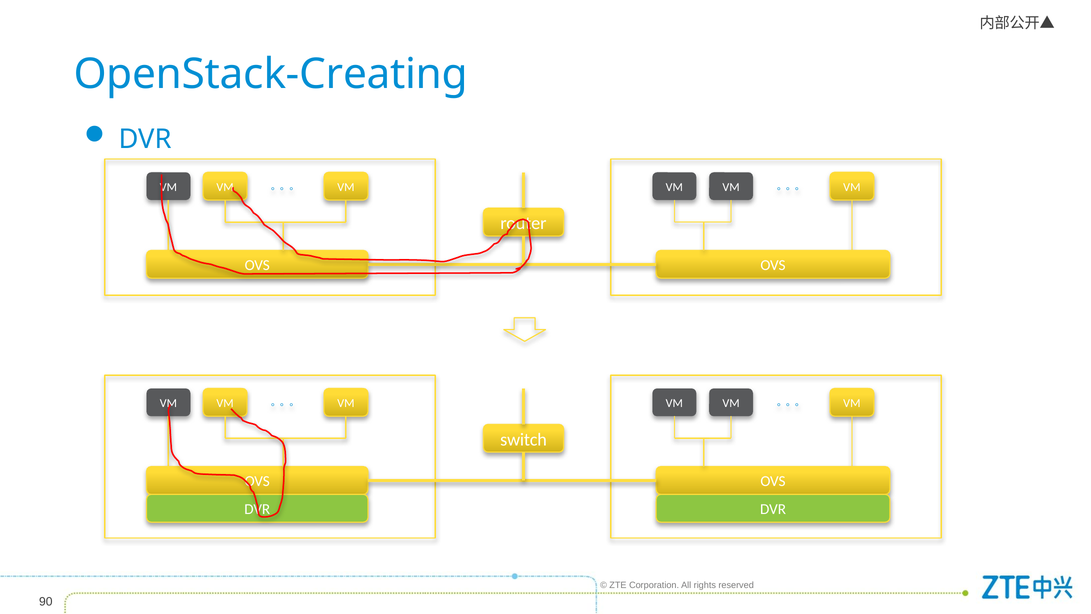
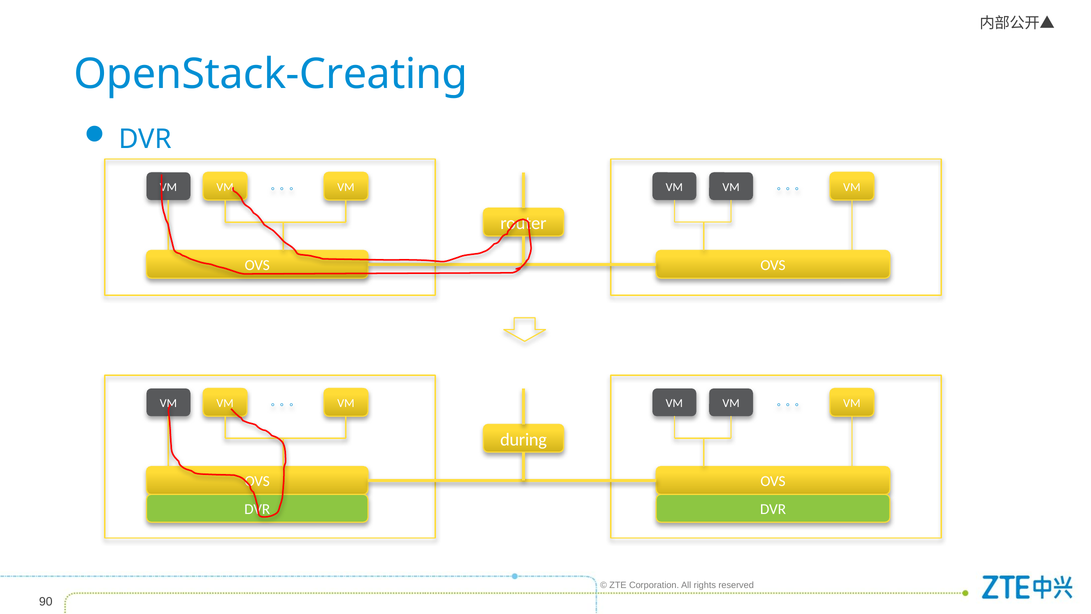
switch: switch -> during (524, 439)
